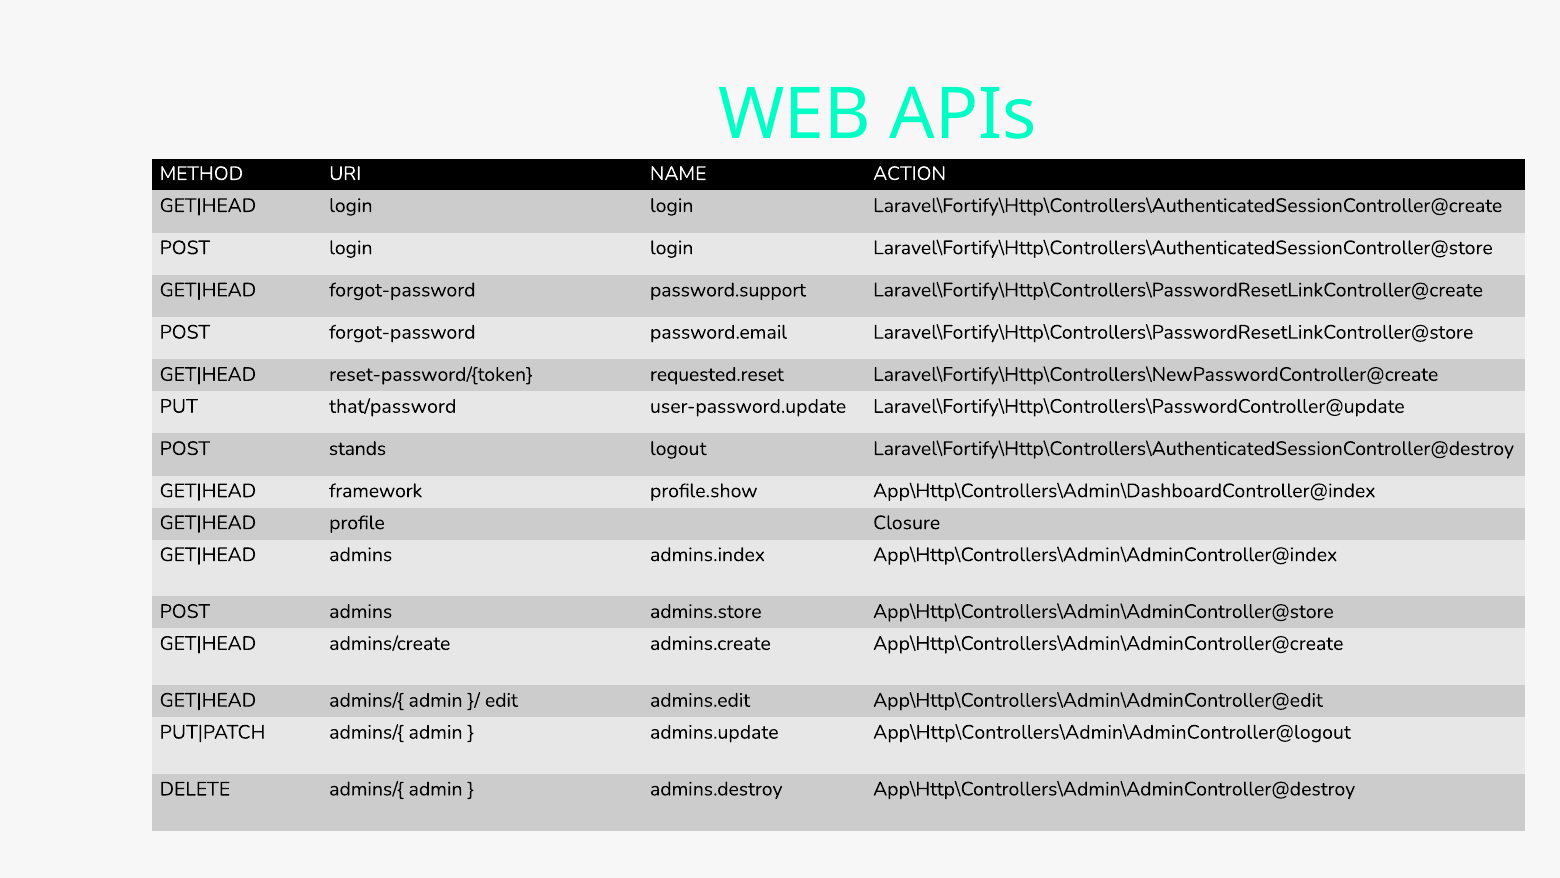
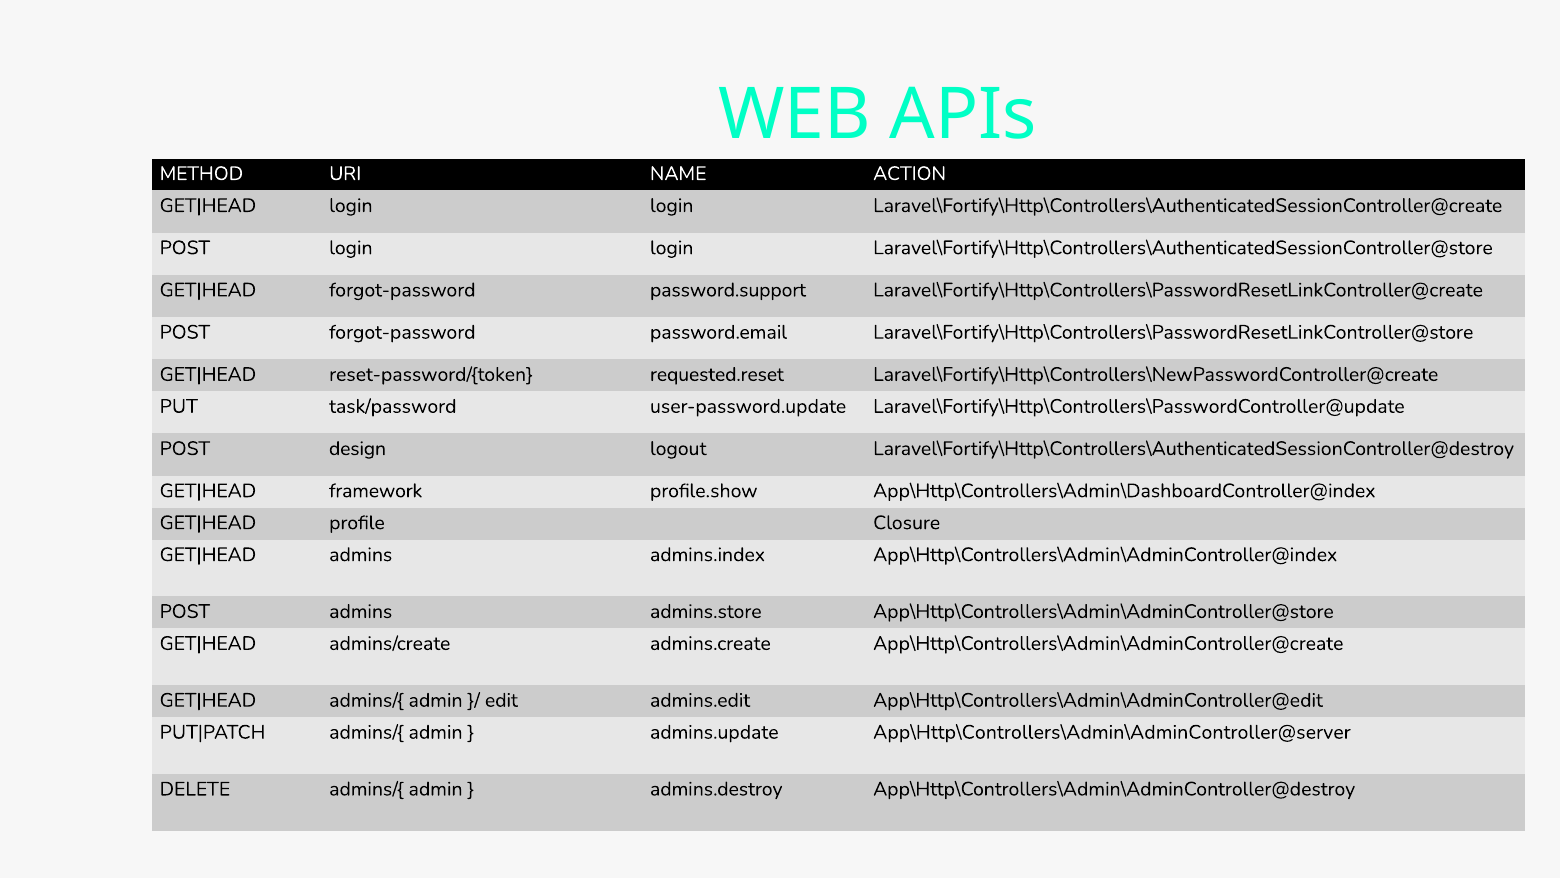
that/password: that/password -> task/password (393, 406)
stands: stands -> design (358, 448)
App\Http\Controllers\Admin\AdminController@logout: App\Http\Controllers\Admin\AdminController@logout -> App\Http\Controllers\Admin\AdminController@server (1112, 732)
